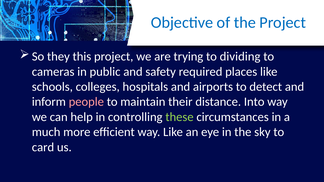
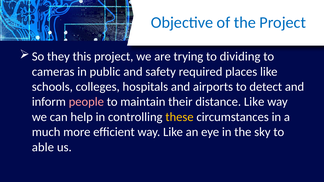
distance Into: Into -> Like (254, 102)
these colour: light green -> yellow (179, 117)
card: card -> able (43, 147)
